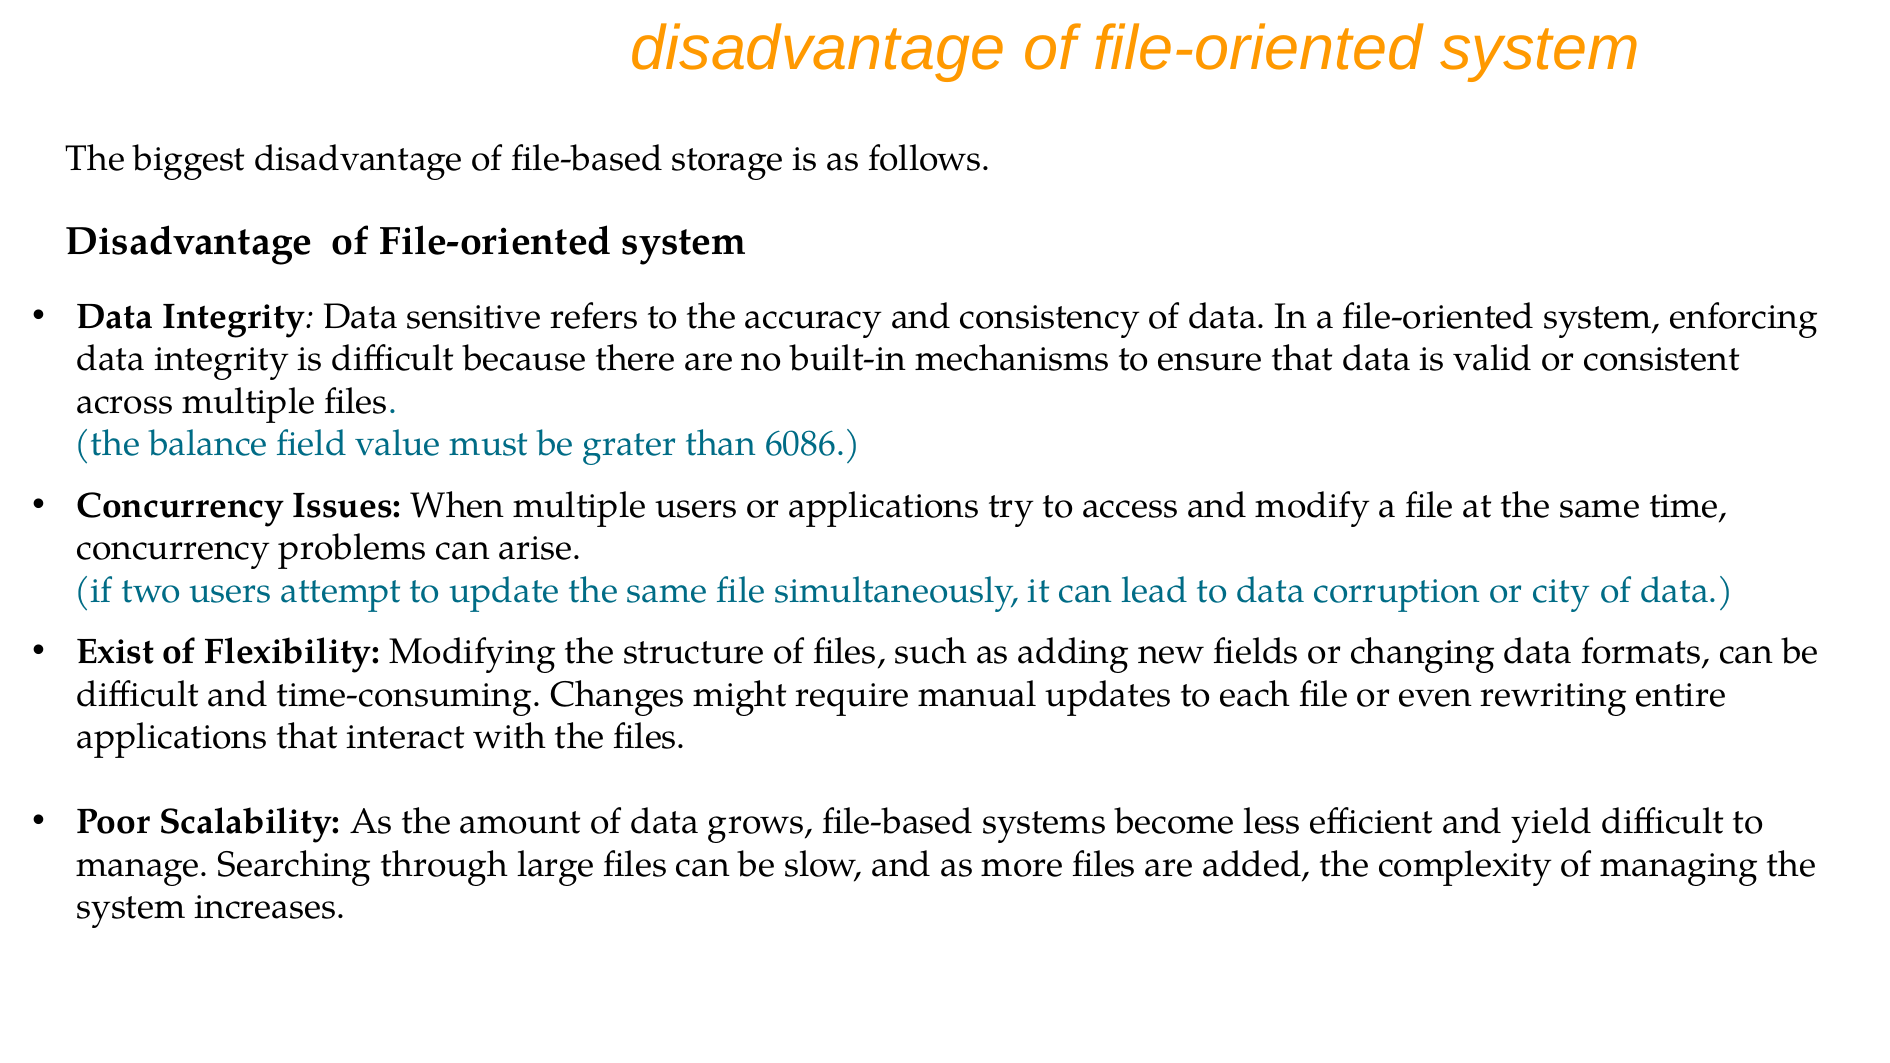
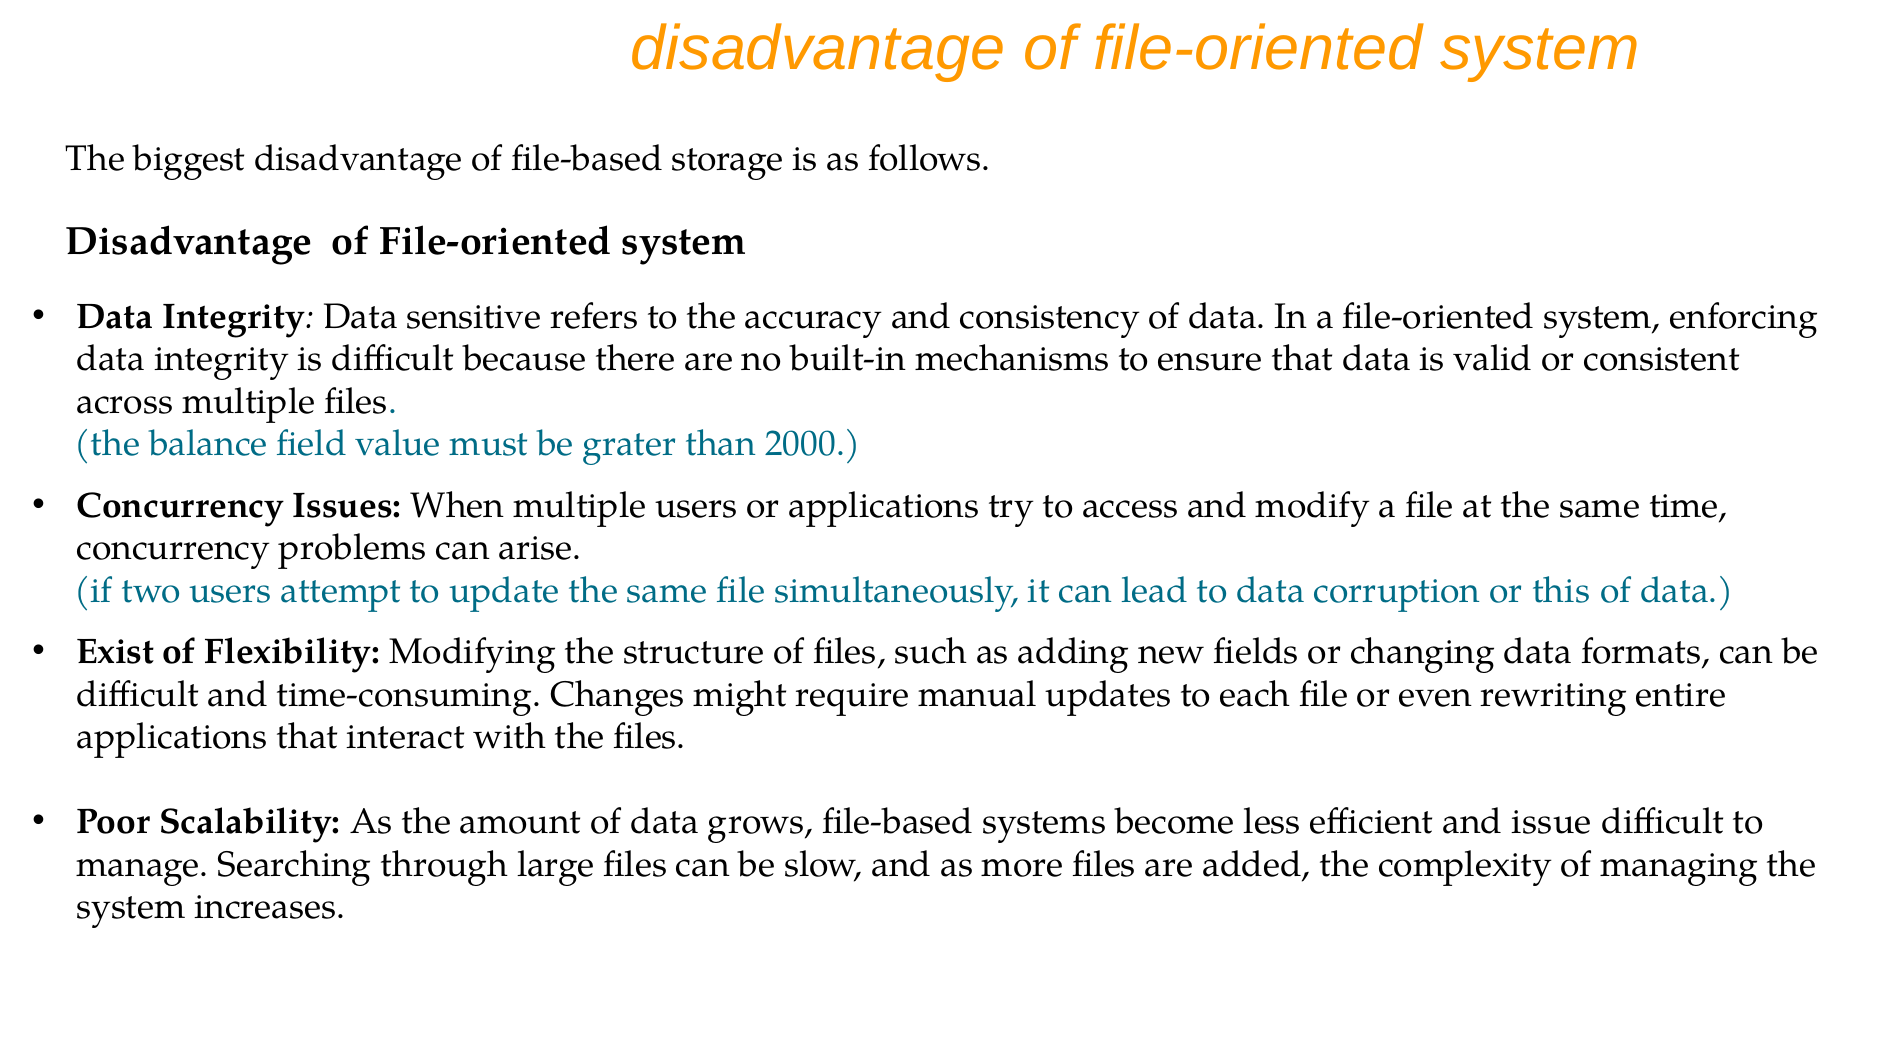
6086: 6086 -> 2000 (813, 444)
city: city -> this (1561, 591)
yield: yield -> issue (1552, 822)
